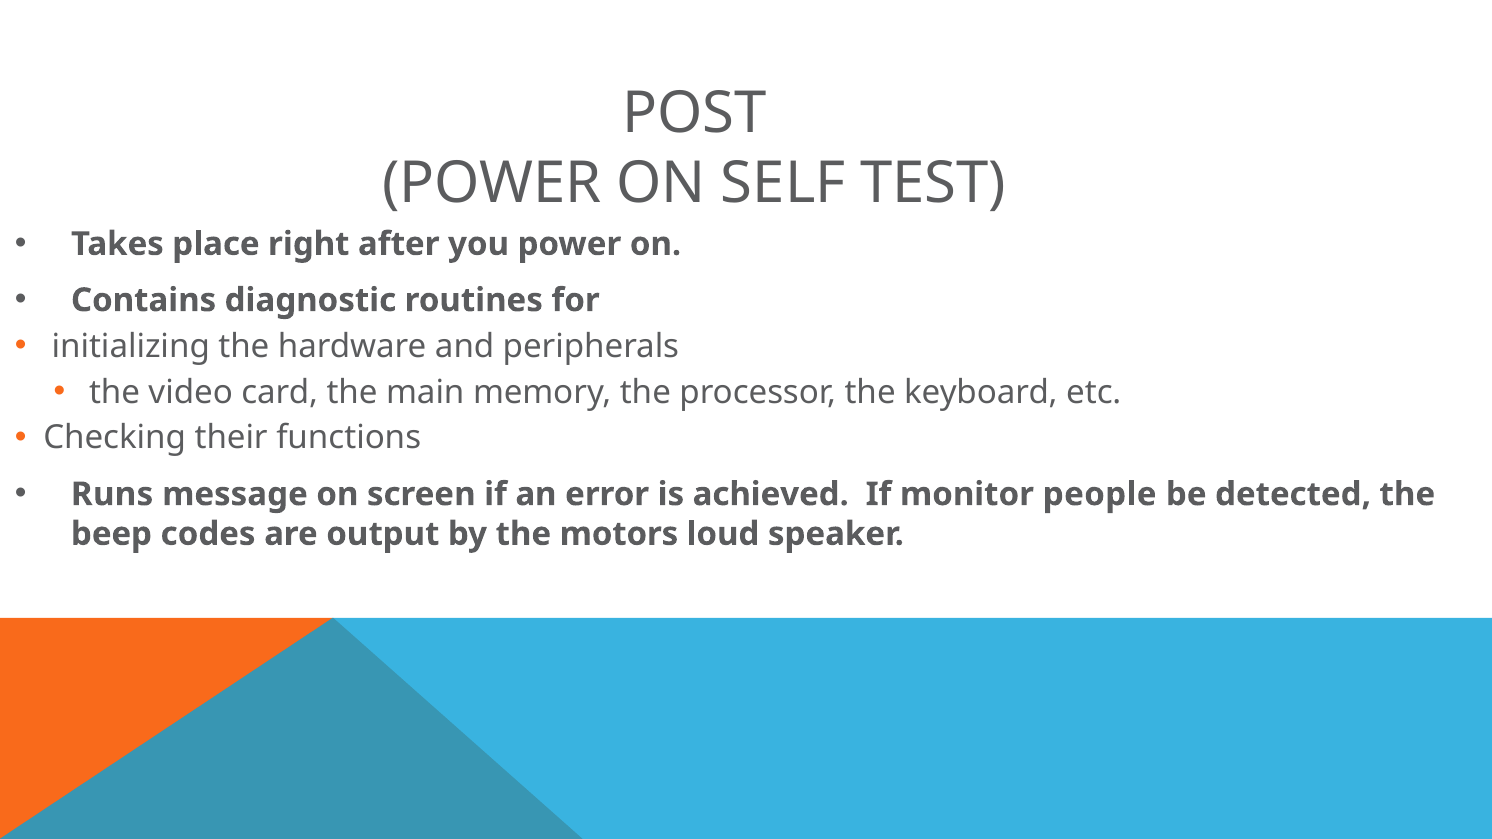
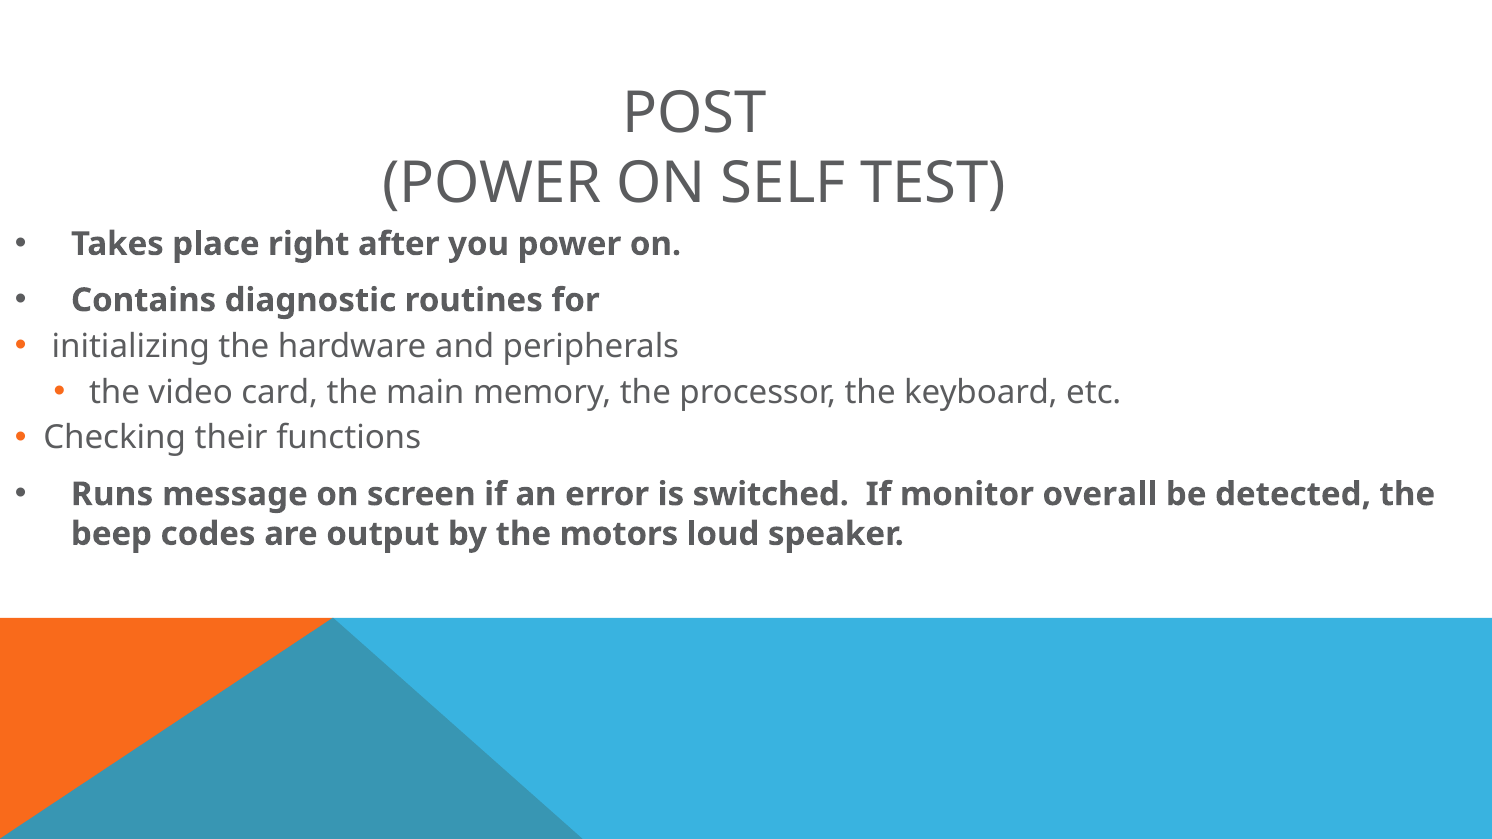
achieved: achieved -> switched (771, 494)
people: people -> overall (1100, 494)
